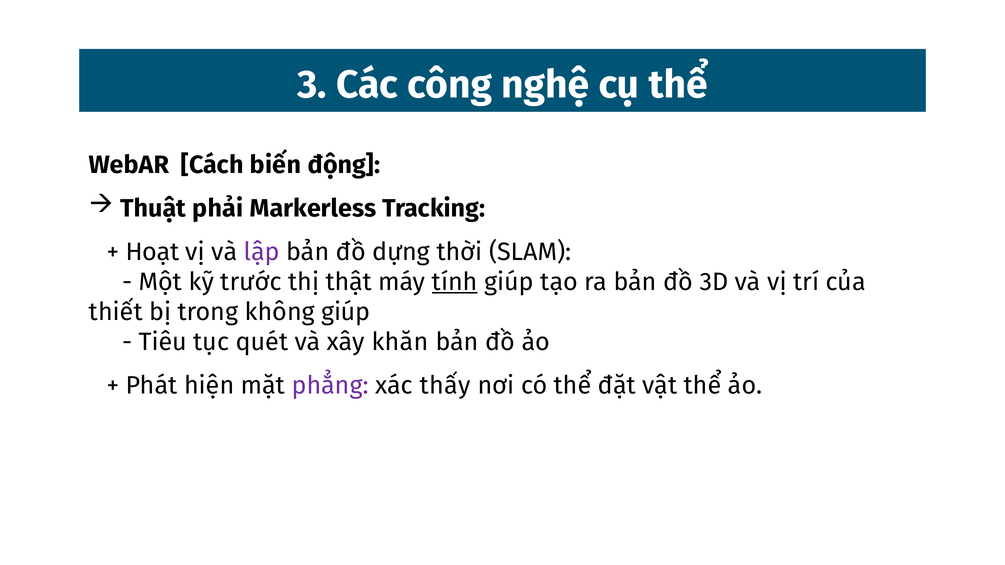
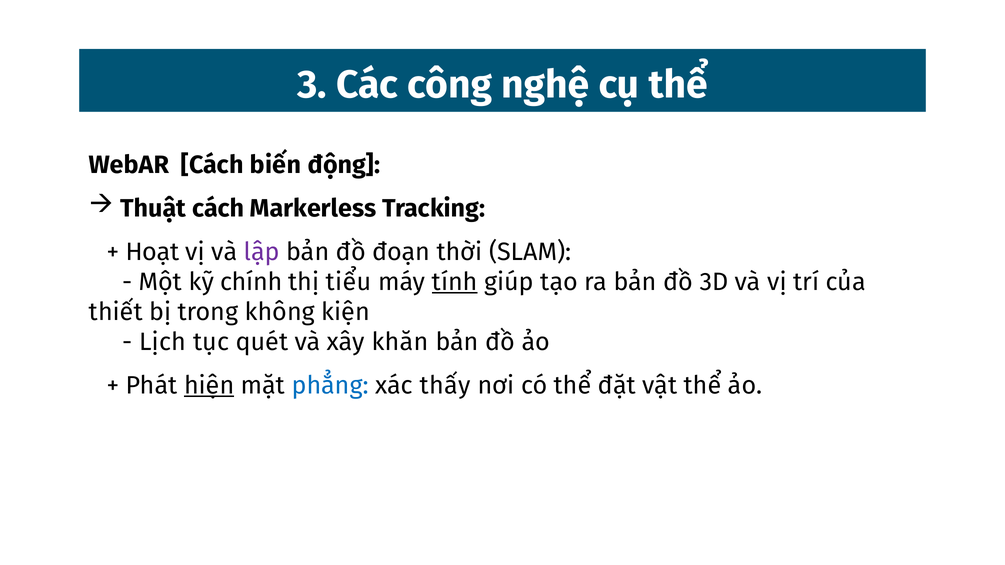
Thuật phải: phải -> cách (218, 208)
dựng: dựng -> đoạn (401, 252)
trước: trước -> chính (251, 282)
thật: thật -> tiểu (349, 282)
không giúp: giúp -> kiện (346, 312)
Tiêu: Tiêu -> Lịch (163, 342)
hiện underline: none -> present (209, 386)
phẳng colour: purple -> blue (330, 386)
